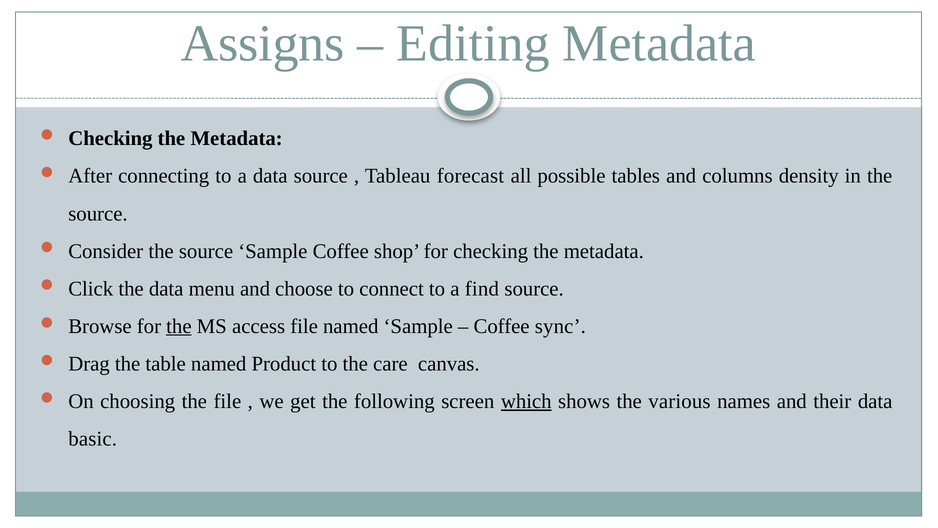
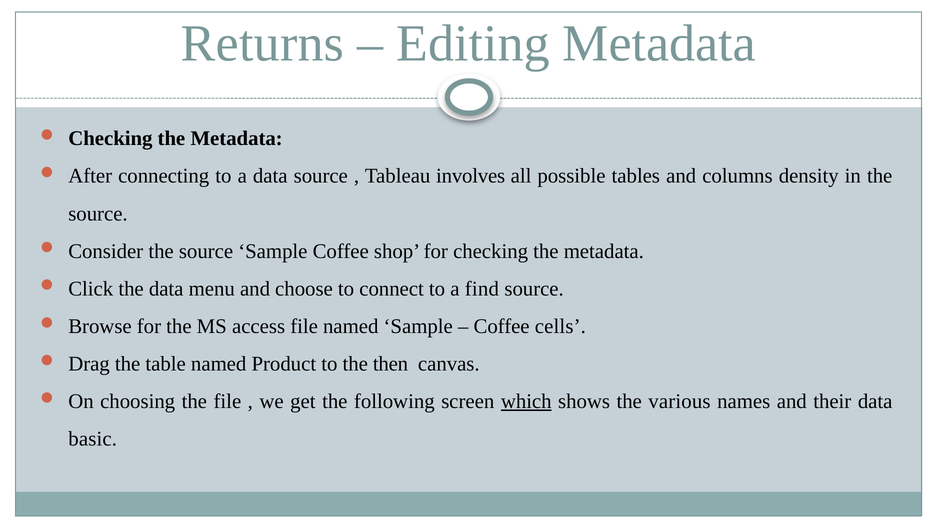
Assigns: Assigns -> Returns (262, 44)
forecast: forecast -> involves (471, 176)
the underline: present -> none (179, 326)
sync: sync -> cells (560, 326)
care: care -> then (390, 363)
